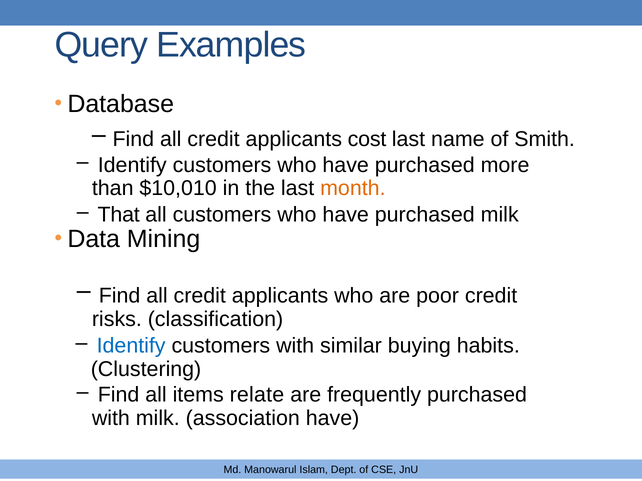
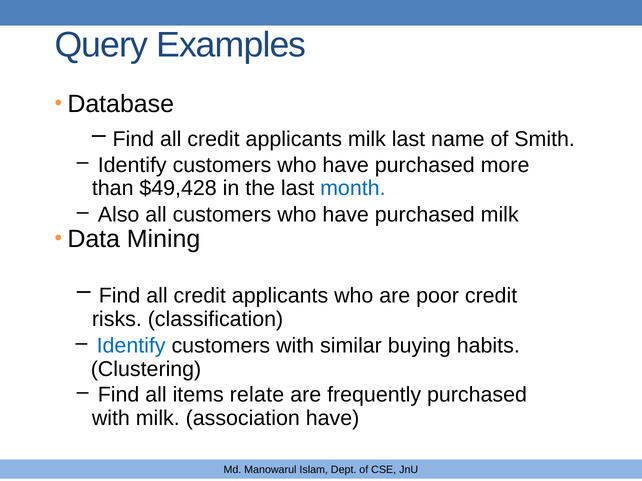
applicants cost: cost -> milk (367, 139)
$10,010: $10,010 -> $49,428 (178, 188)
month colour: orange -> blue (353, 188)
That: That -> Also (119, 215)
